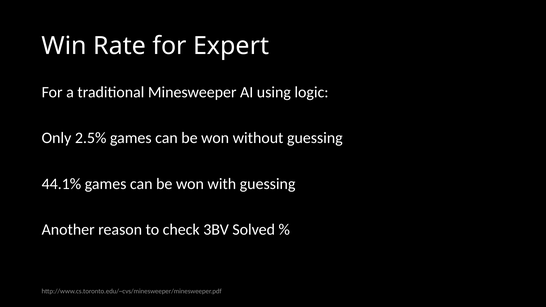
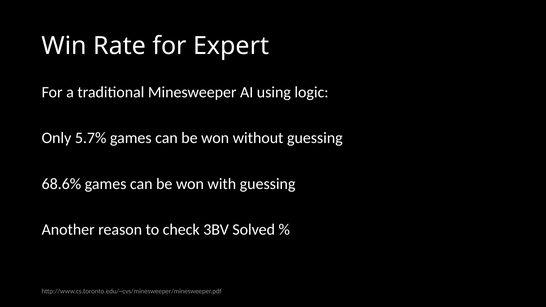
2.5%: 2.5% -> 5.7% (91, 138)
44.1%: 44.1% -> 68.6% (61, 184)
